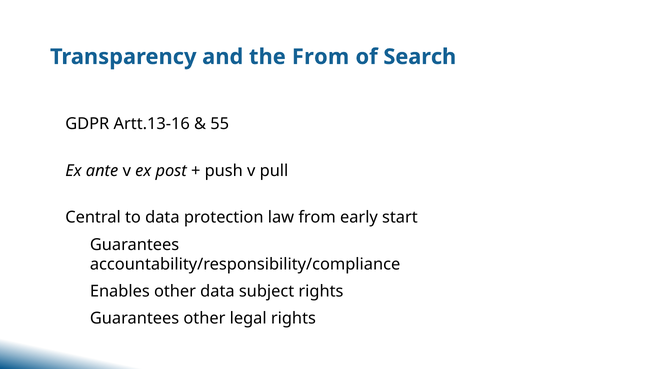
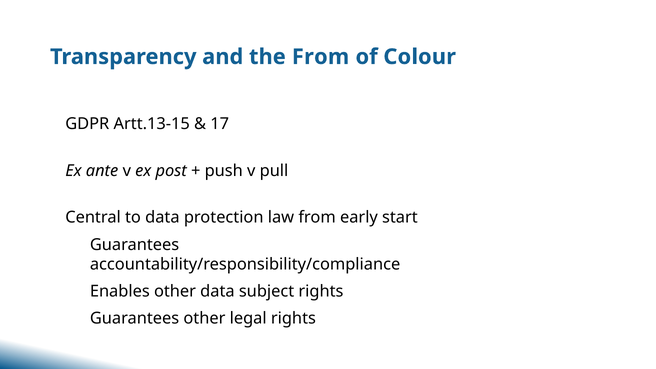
Search: Search -> Colour (420, 57)
Artt.13-16: Artt.13-16 -> Artt.13-15 (152, 124)
55: 55 -> 17 (220, 124)
